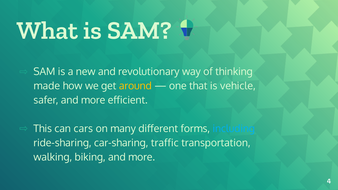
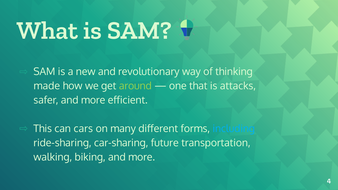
around colour: yellow -> light green (135, 86)
vehicle: vehicle -> attacks (238, 86)
traffic: traffic -> future (165, 143)
